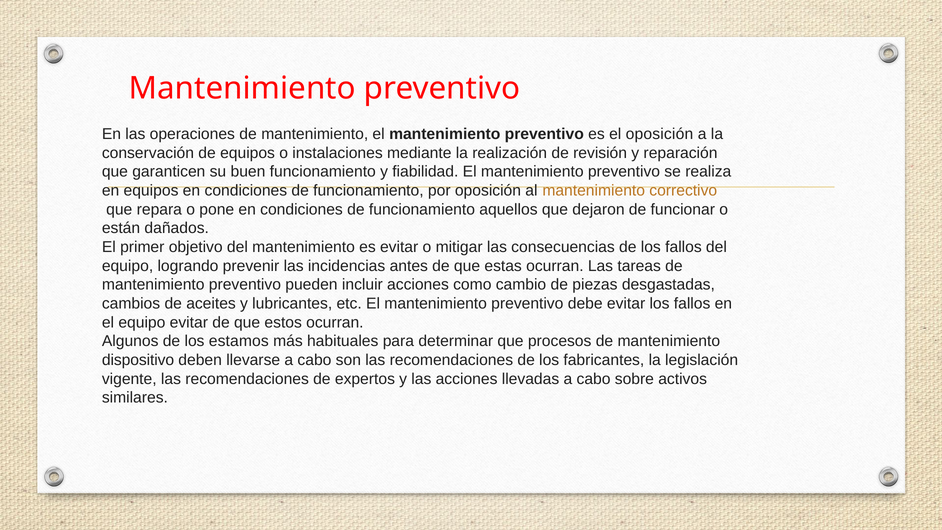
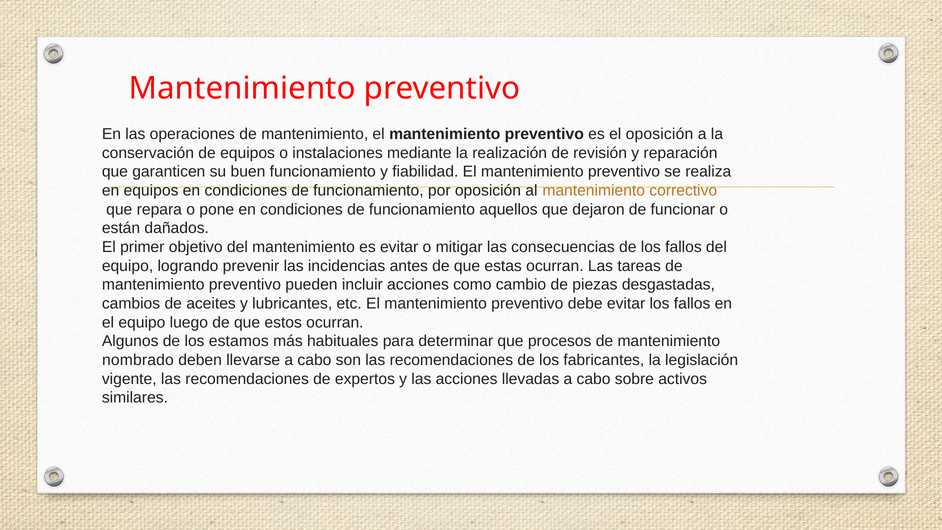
equipo evitar: evitar -> luego (189, 322)
dispositivo: dispositivo -> nombrado (138, 360)
